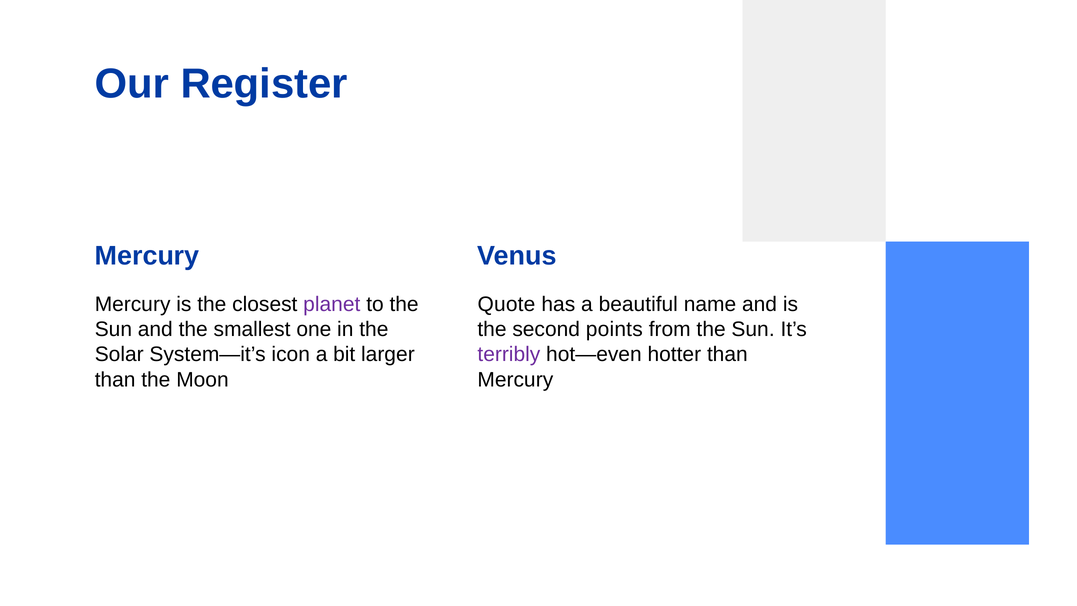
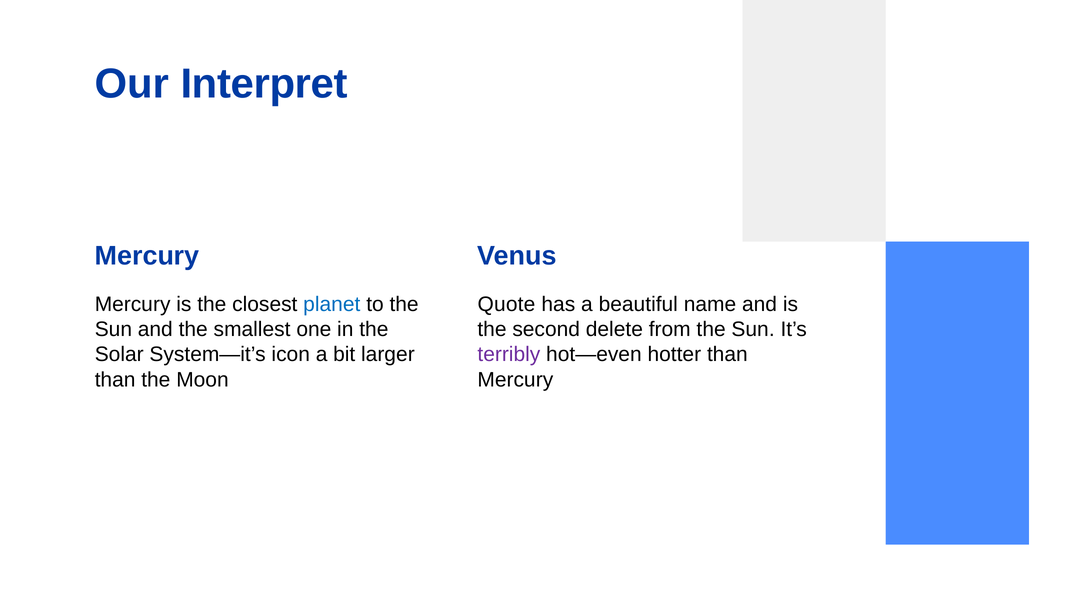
Register: Register -> Interpret (264, 84)
planet colour: purple -> blue (332, 304)
points: points -> delete (614, 329)
